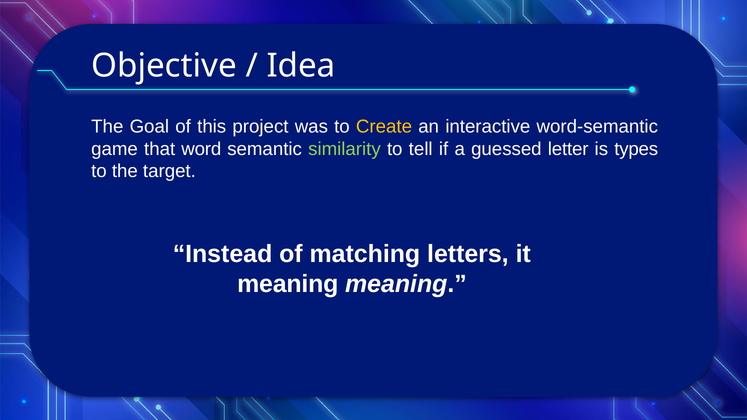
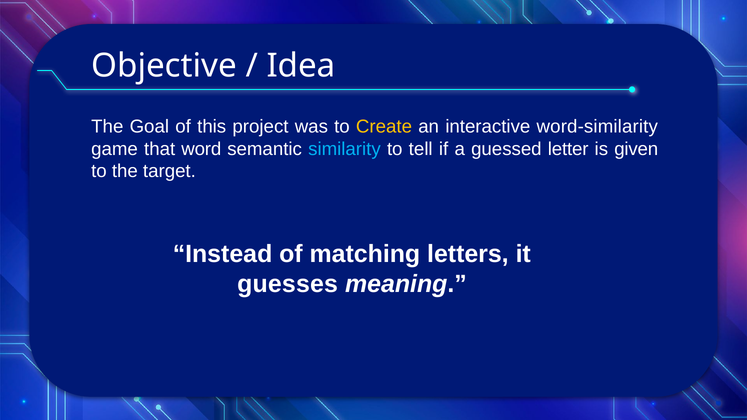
word-semantic: word-semantic -> word-similarity (597, 127)
similarity colour: light green -> light blue (344, 149)
types: types -> given (636, 149)
meaning: meaning -> guesses (288, 284)
